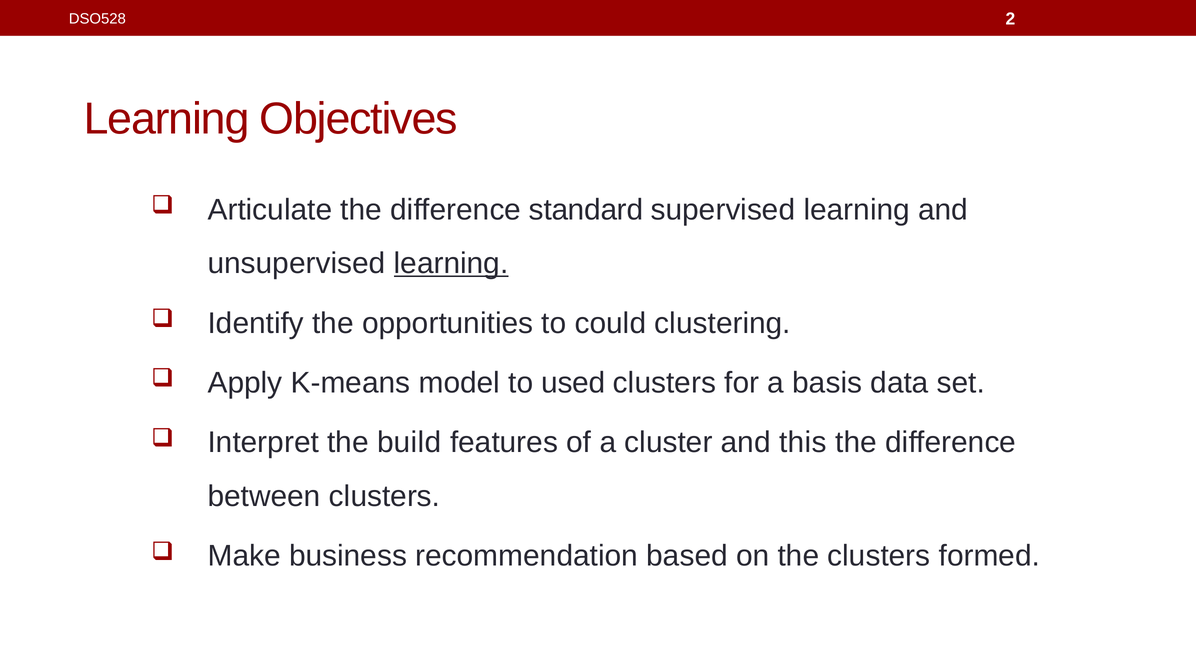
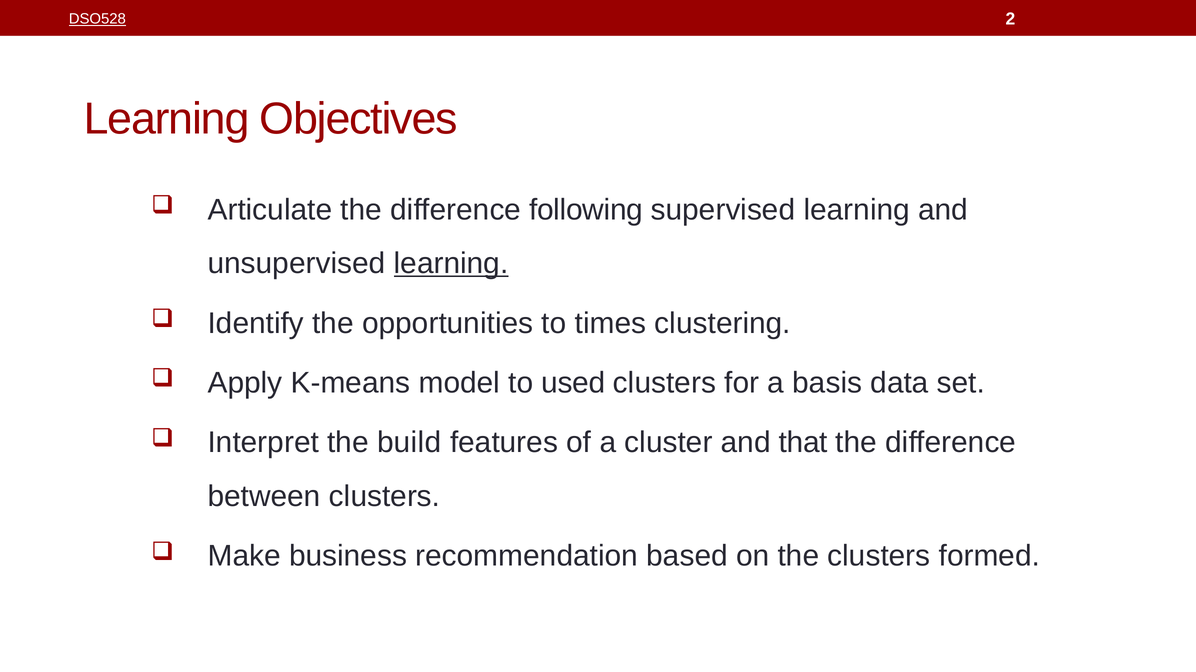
DSO528 underline: none -> present (97, 19)
standard: standard -> following (586, 210)
could: could -> times (611, 323)
this: this -> that (803, 443)
